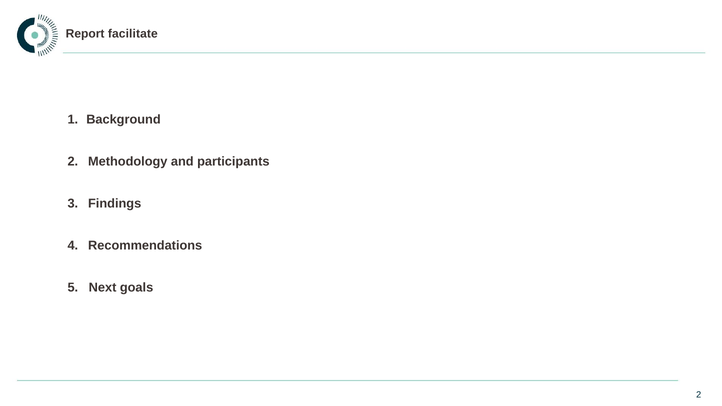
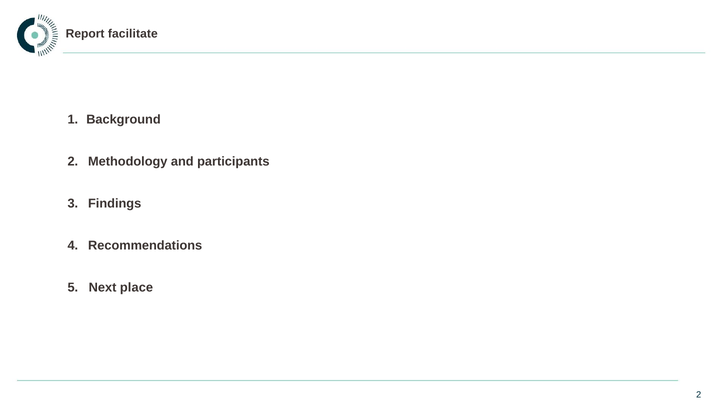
goals: goals -> place (137, 287)
